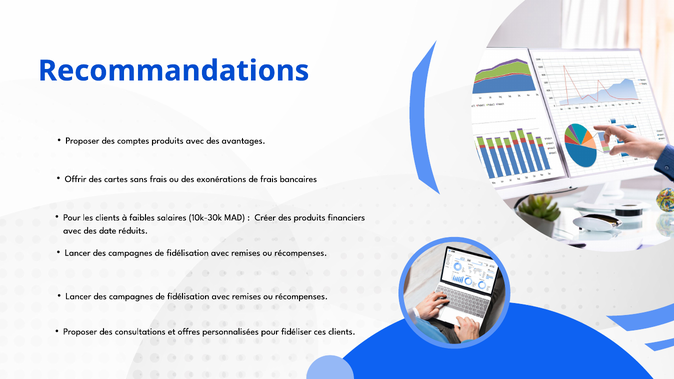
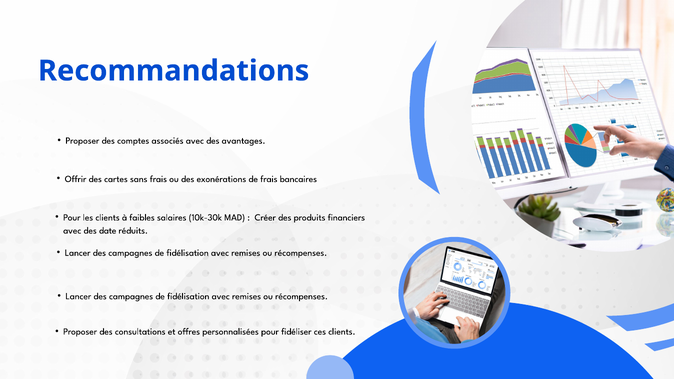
comptes produits: produits -> associés (168, 141)
